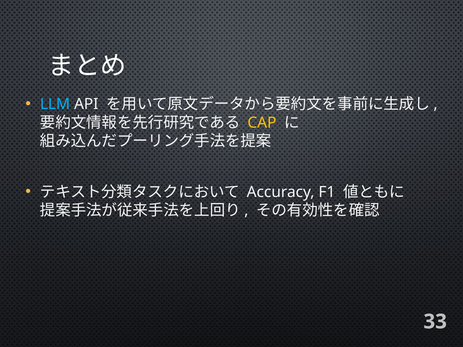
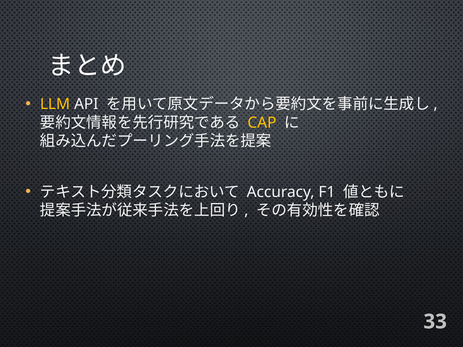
LLM colour: light blue -> yellow (55, 104)
